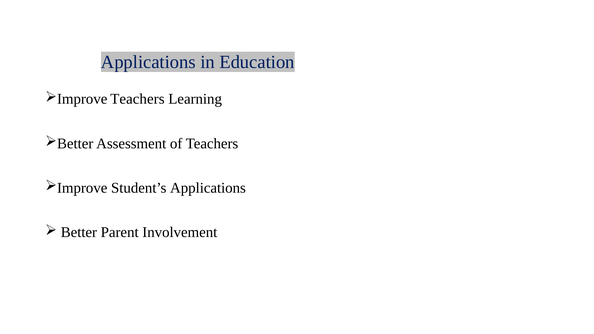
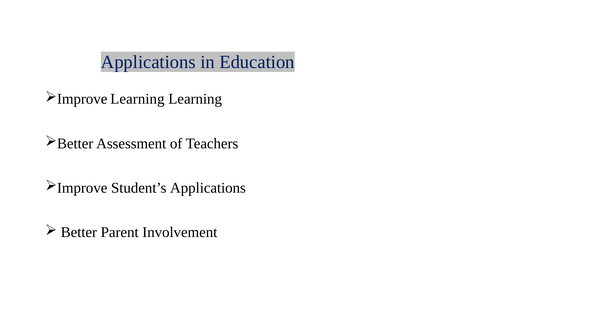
Teachers: Teachers -> Learning (137, 99)
